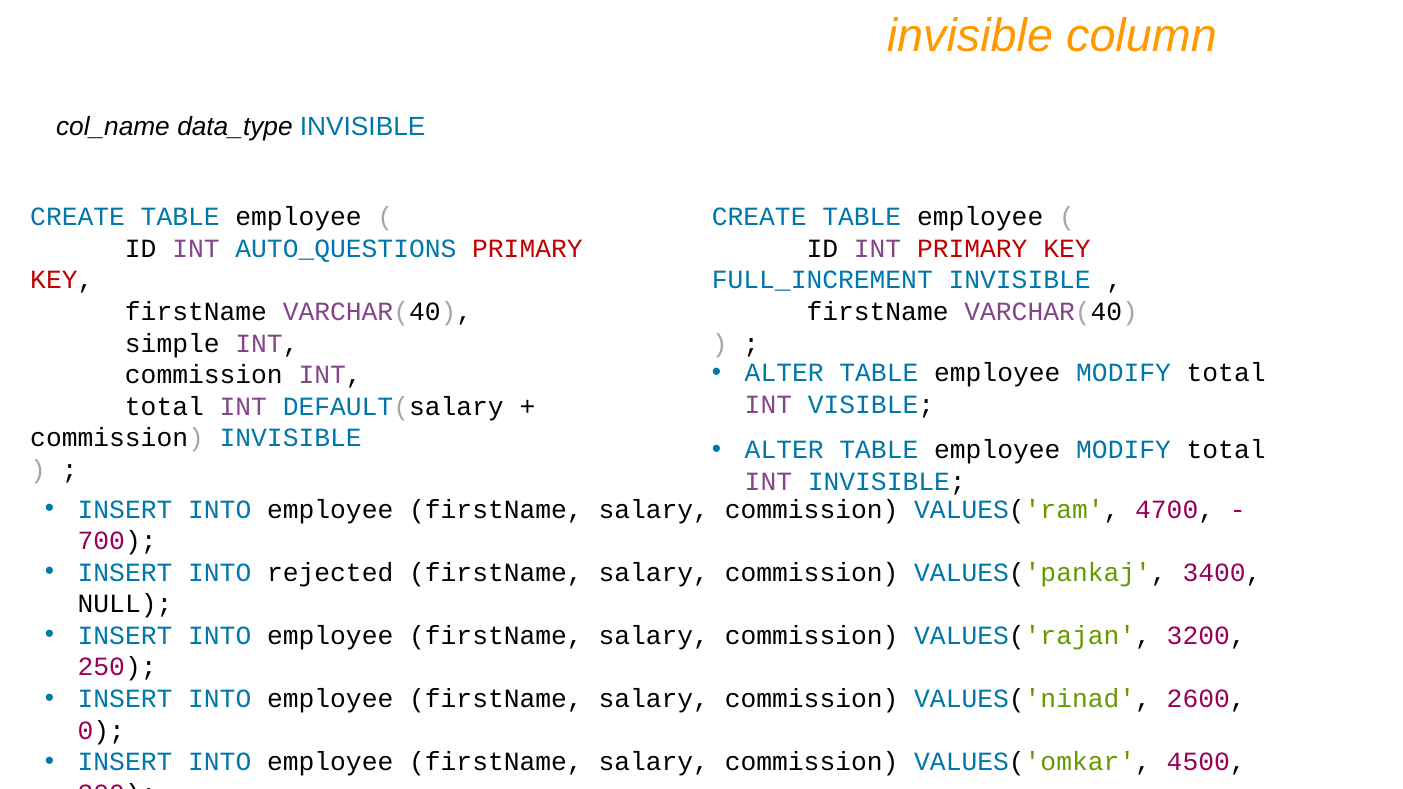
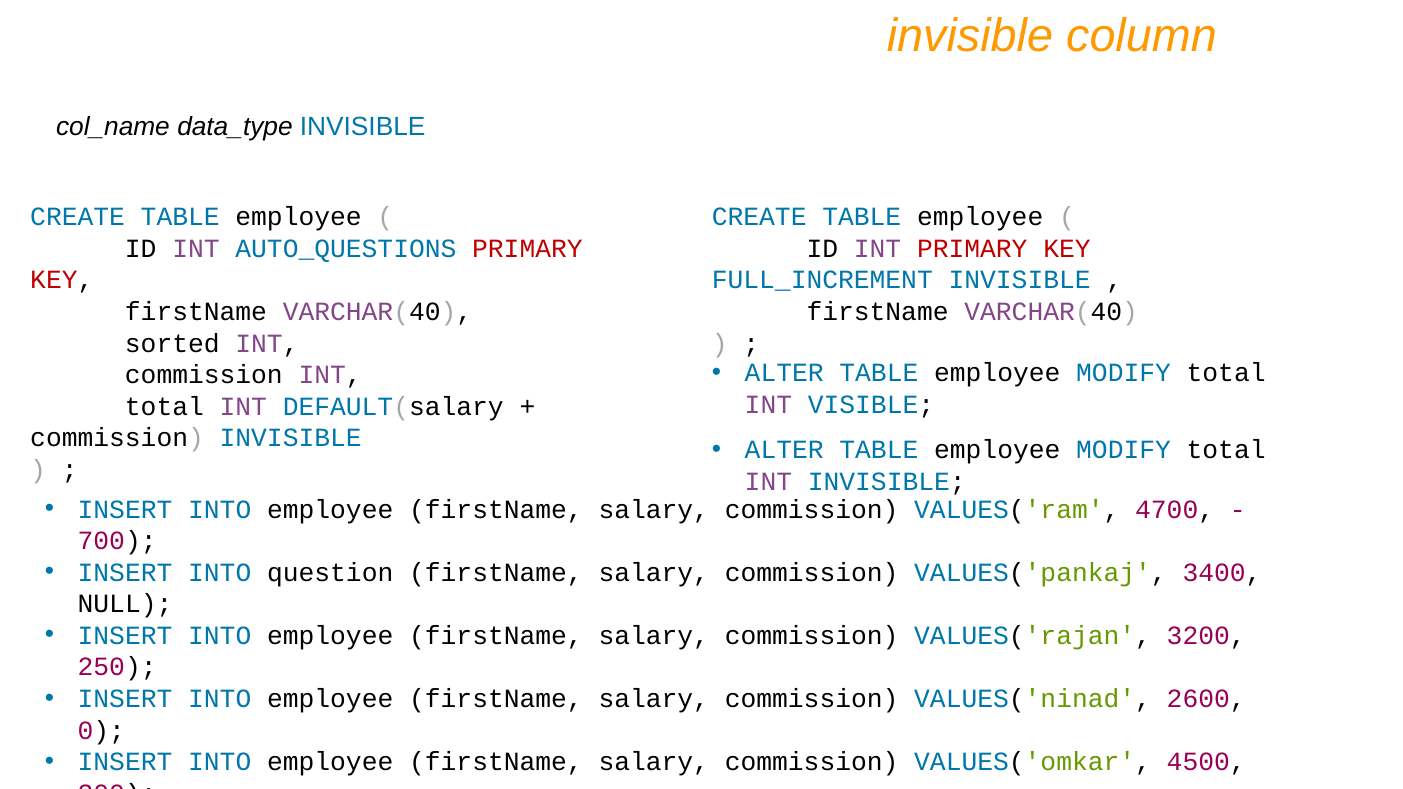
simple: simple -> sorted (172, 343)
rejected: rejected -> question (330, 573)
